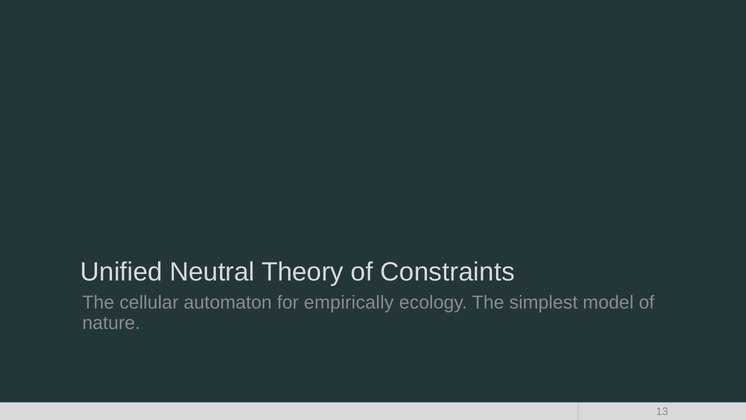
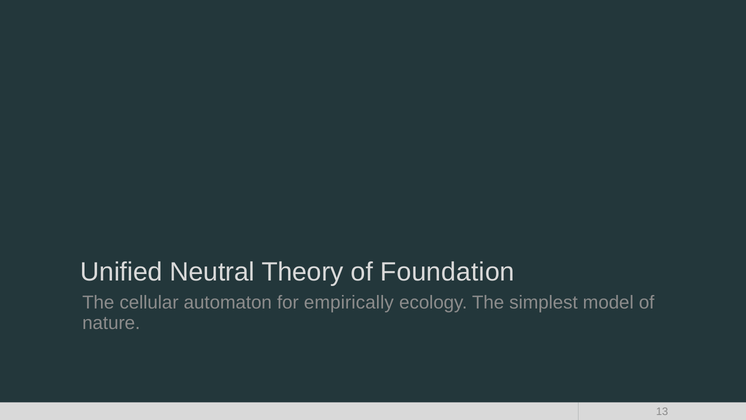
Constraints: Constraints -> Foundation (447, 272)
